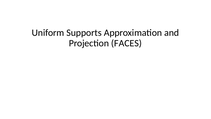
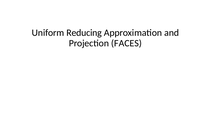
Supports: Supports -> Reducing (84, 33)
